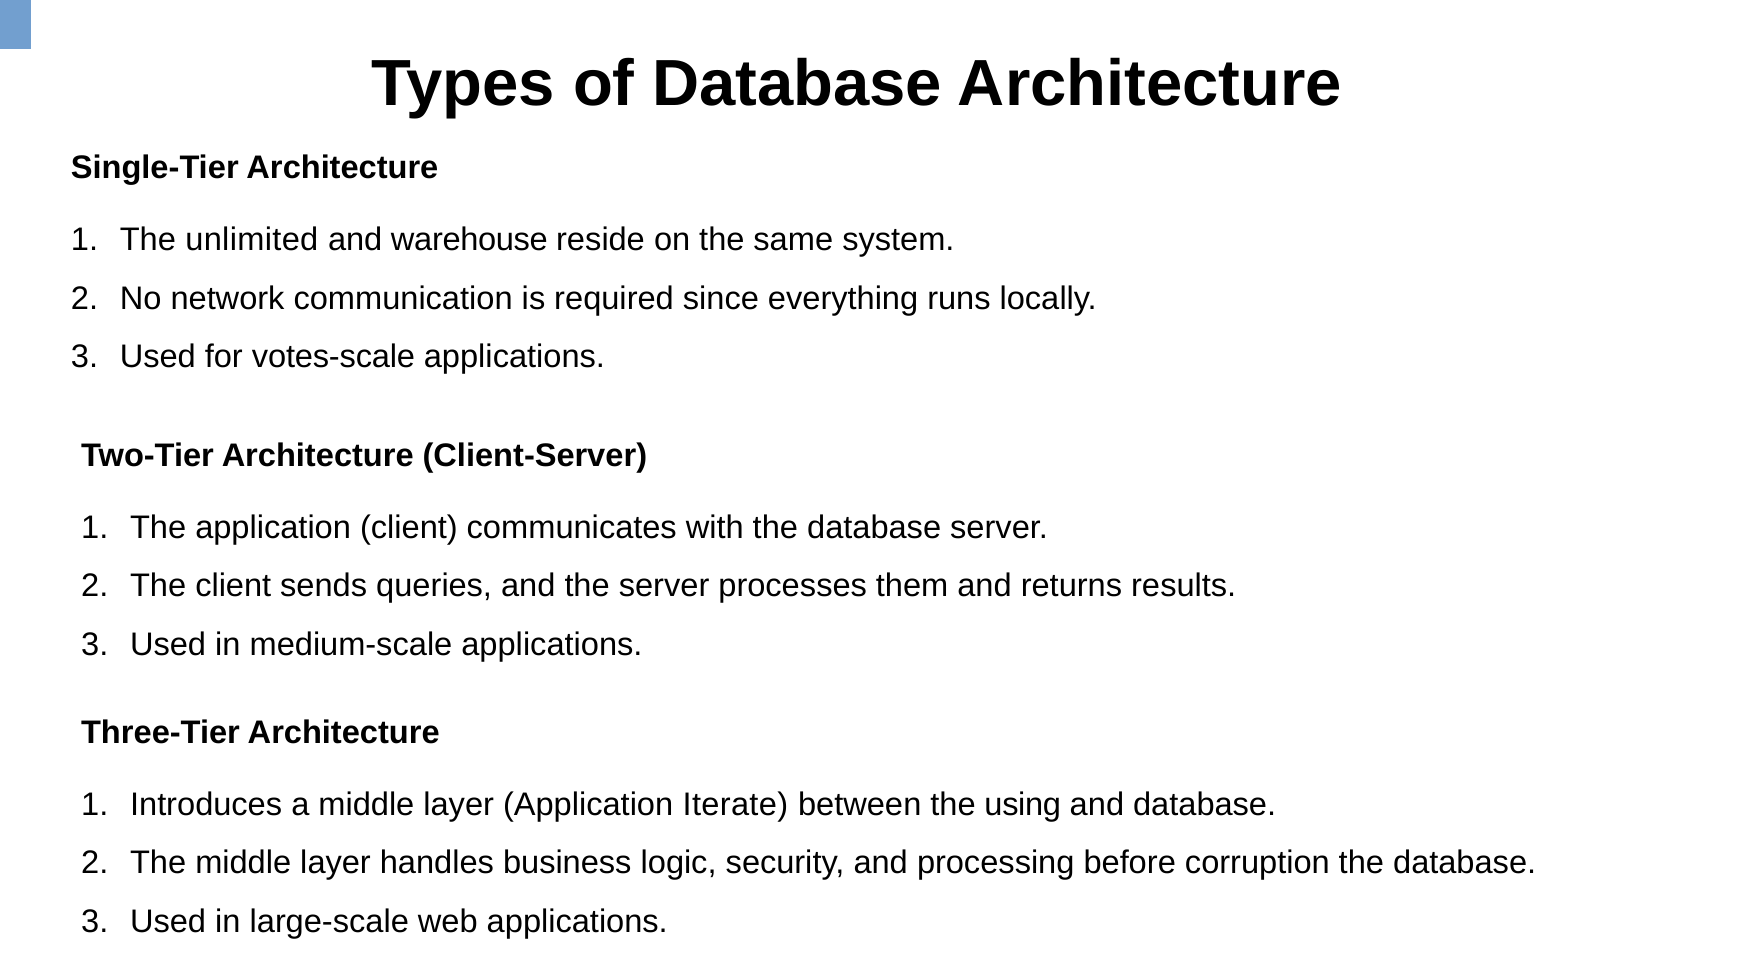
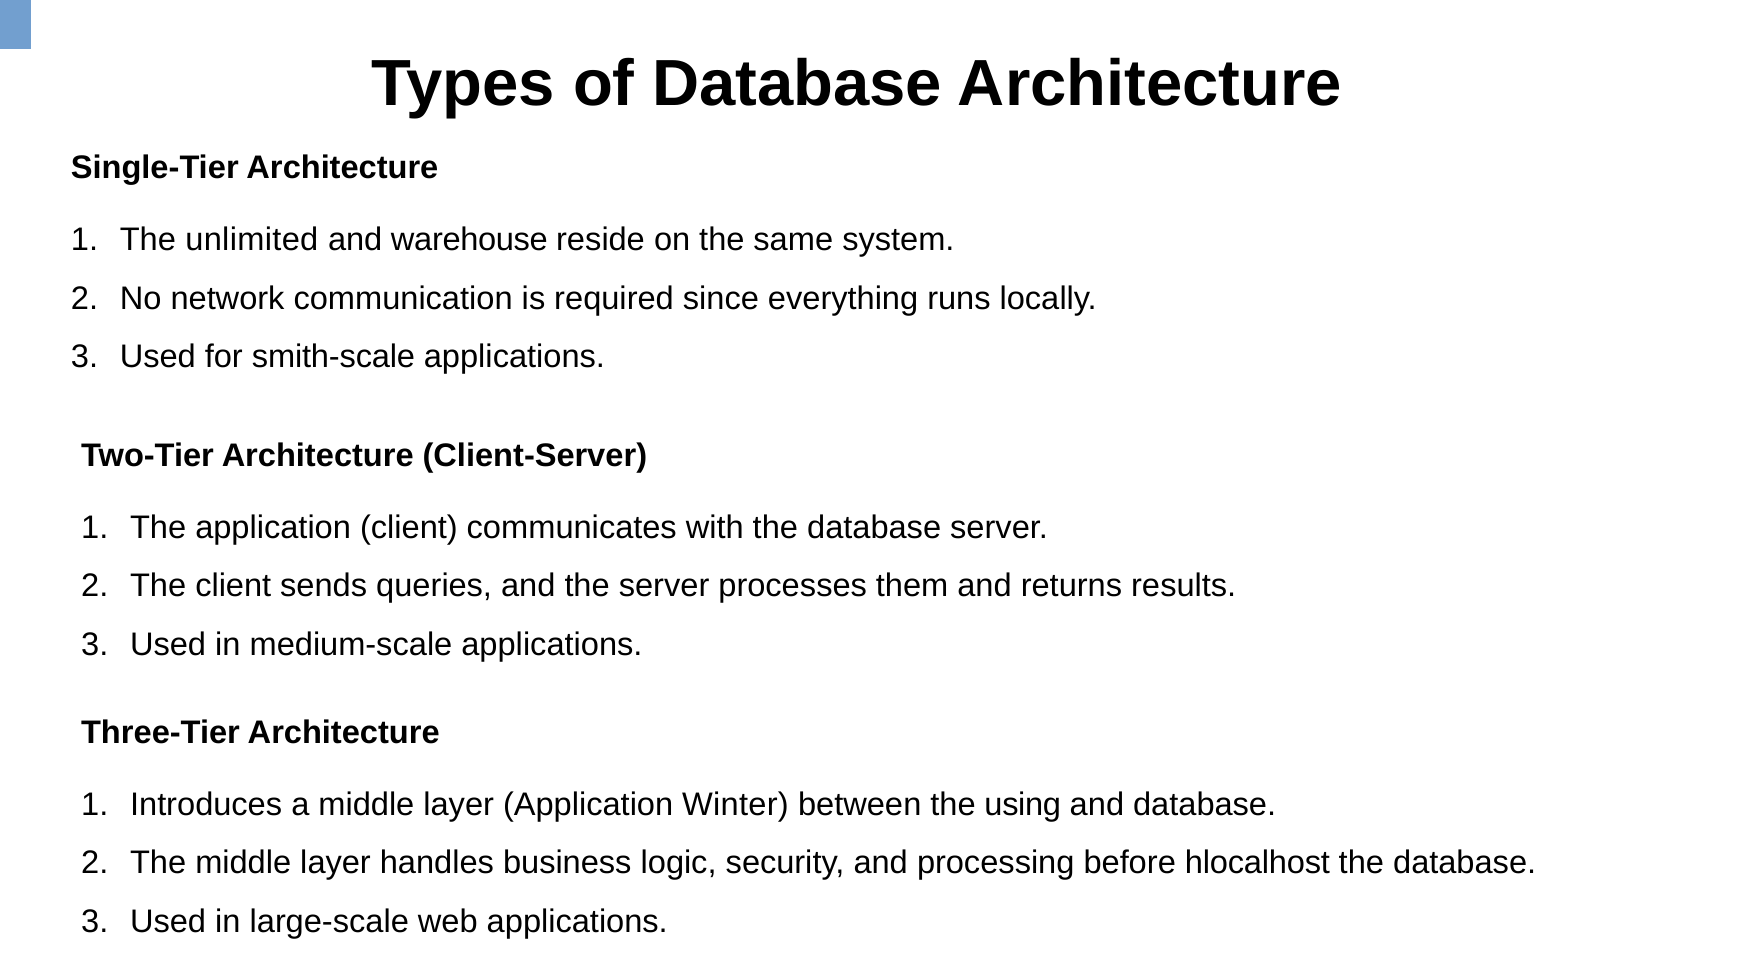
votes-scale: votes-scale -> smith-scale (334, 357)
Iterate: Iterate -> Winter (735, 805)
corruption: corruption -> hlocalhost (1257, 863)
